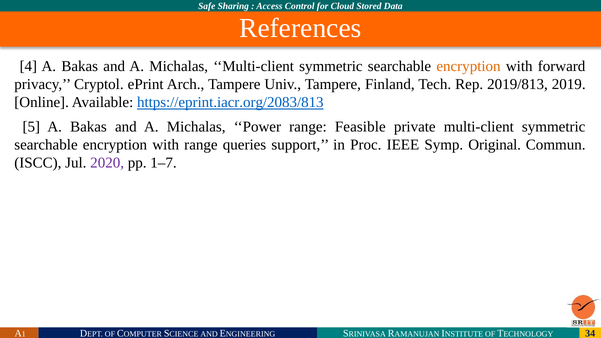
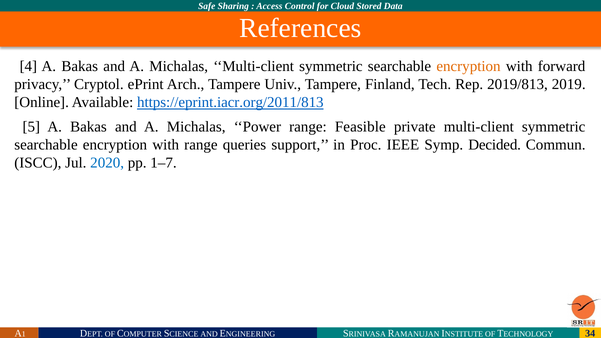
https://eprint.iacr.org/2083/813: https://eprint.iacr.org/2083/813 -> https://eprint.iacr.org/2011/813 (230, 102)
Original: Original -> Decided (495, 145)
2020 colour: purple -> blue (107, 163)
